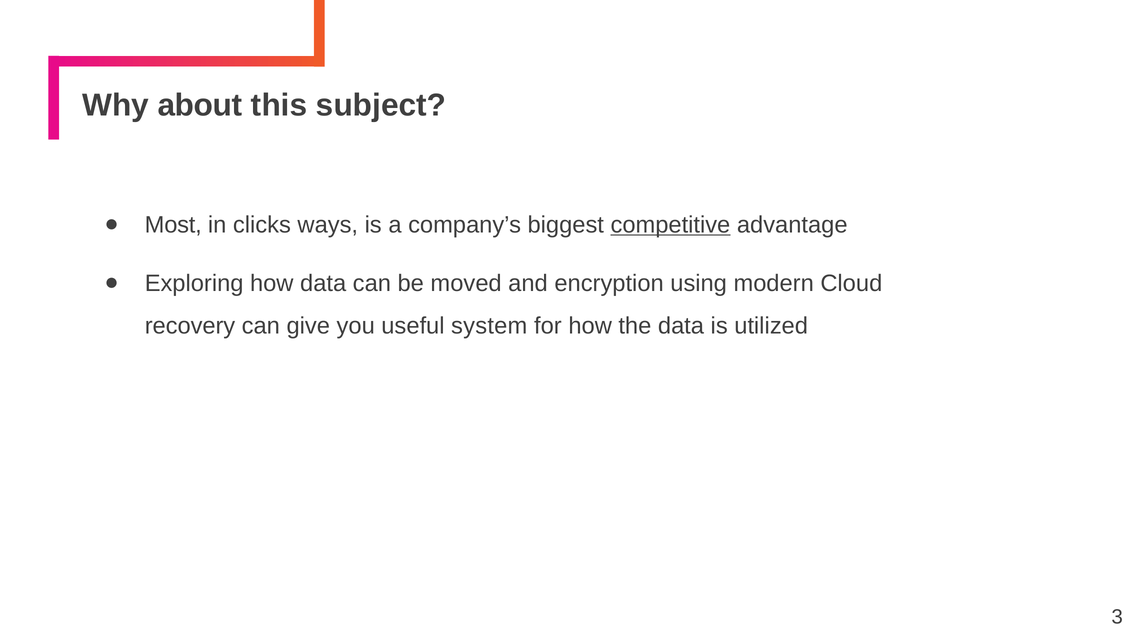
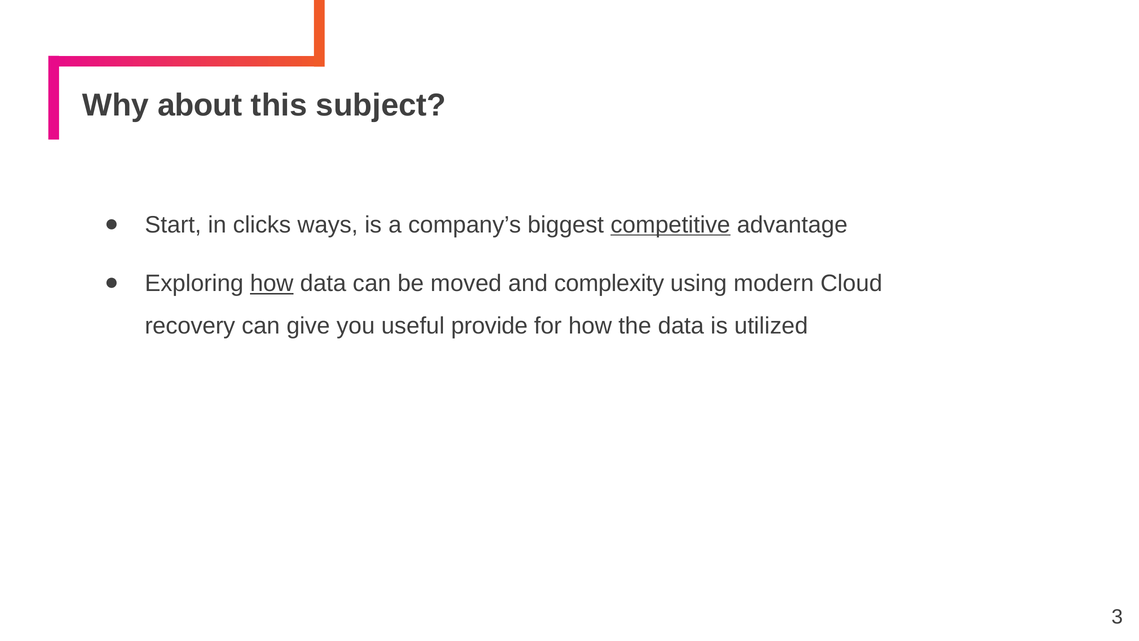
Most: Most -> Start (173, 225)
how underline: none -> present (272, 283)
encryption: encryption -> complexity (609, 283)
system: system -> provide (489, 326)
